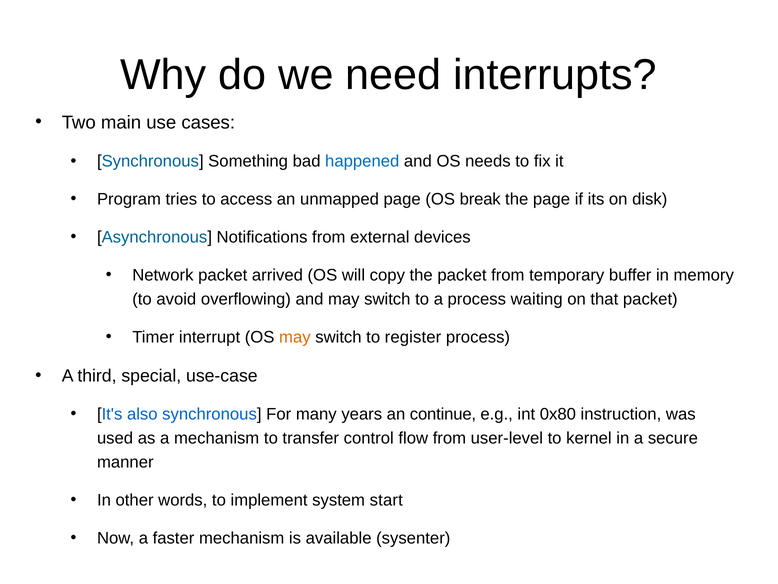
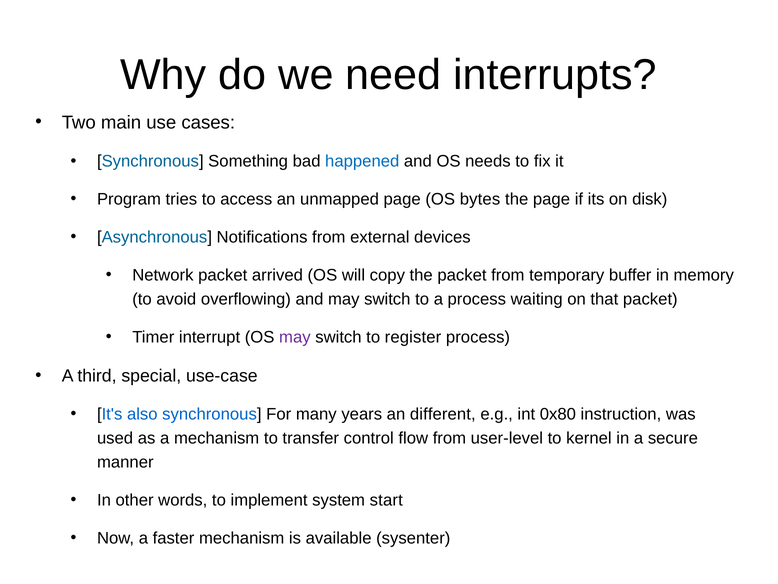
break: break -> bytes (480, 199)
may colour: orange -> purple (295, 337)
continue: continue -> different (443, 414)
